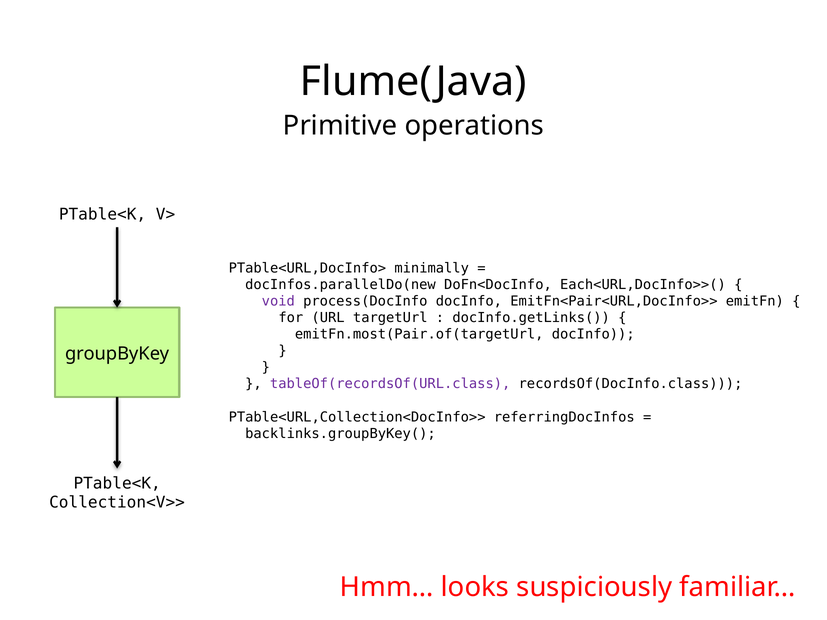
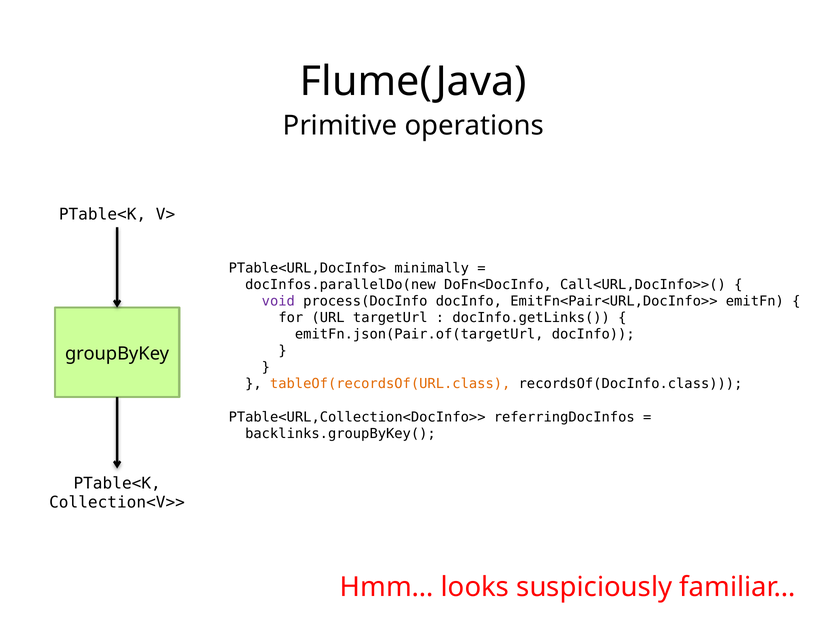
Each<URL,DocInfo>>(: Each<URL,DocInfo>>( -> Call<URL,DocInfo>>( (643, 285)
emitFn.most(Pair.of(targetUrl: emitFn.most(Pair.of(targetUrl -> emitFn.json(Pair.of(targetUrl (419, 334)
tableOf(recordsOf(URL.class colour: purple -> orange (390, 384)
